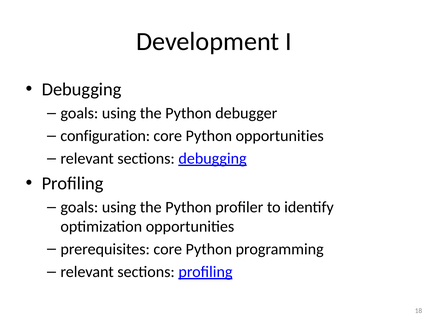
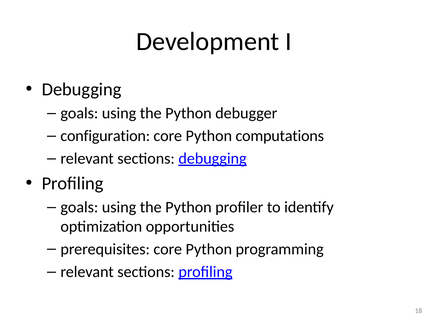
Python opportunities: opportunities -> computations (280, 136)
